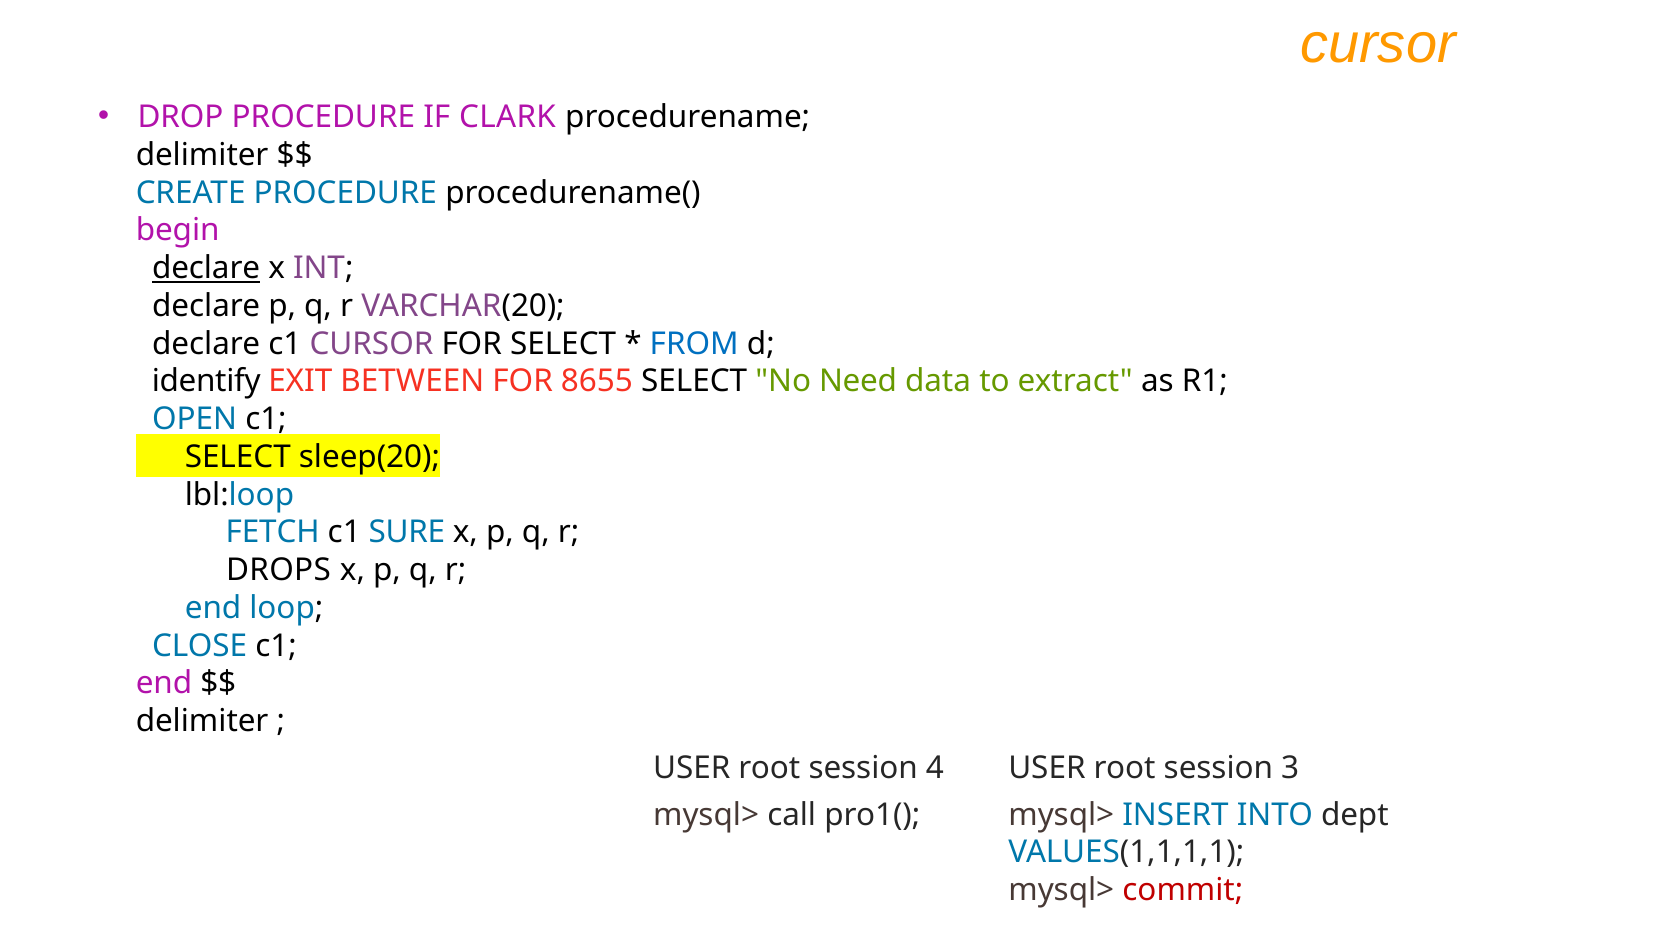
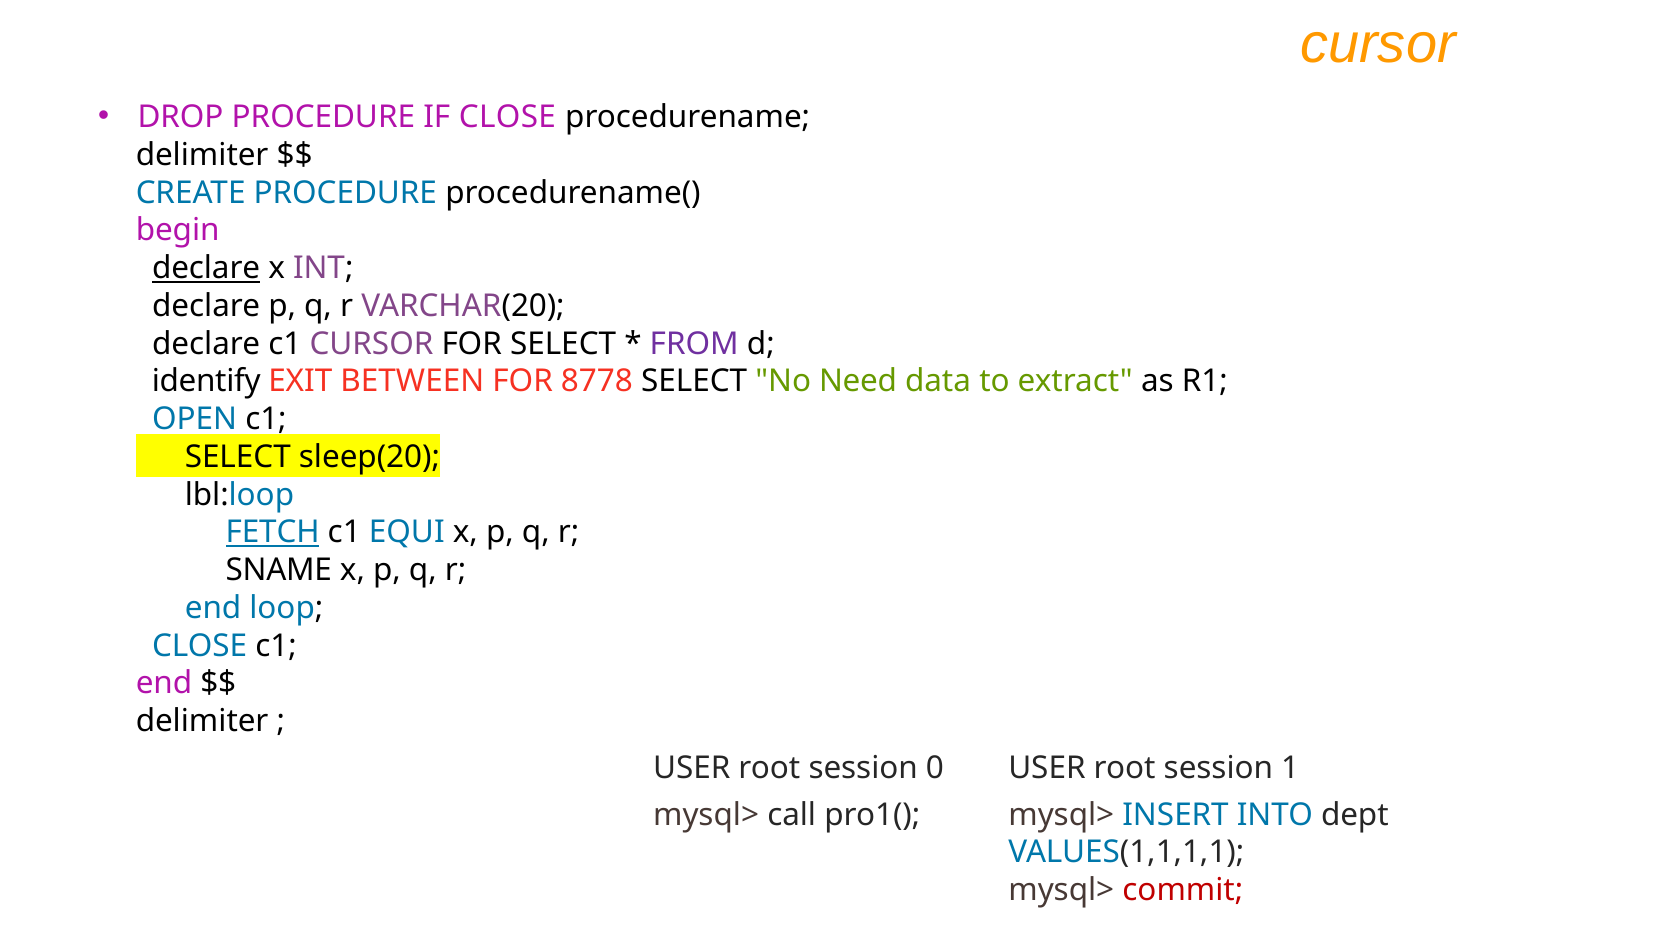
IF CLARK: CLARK -> CLOSE (507, 117)
FROM colour: blue -> purple (694, 344)
8655: 8655 -> 8778 (597, 381)
FETCH underline: none -> present (273, 532)
SURE: SURE -> EQUI (407, 532)
DROPS: DROPS -> SNAME (279, 570)
4: 4 -> 0 (935, 768)
3: 3 -> 1 (1290, 768)
